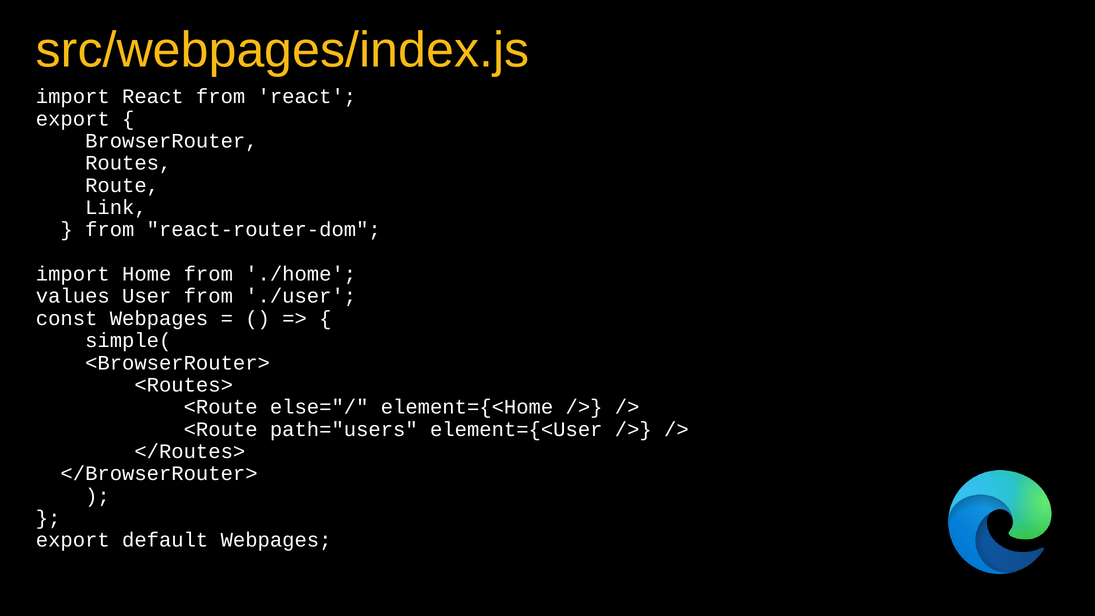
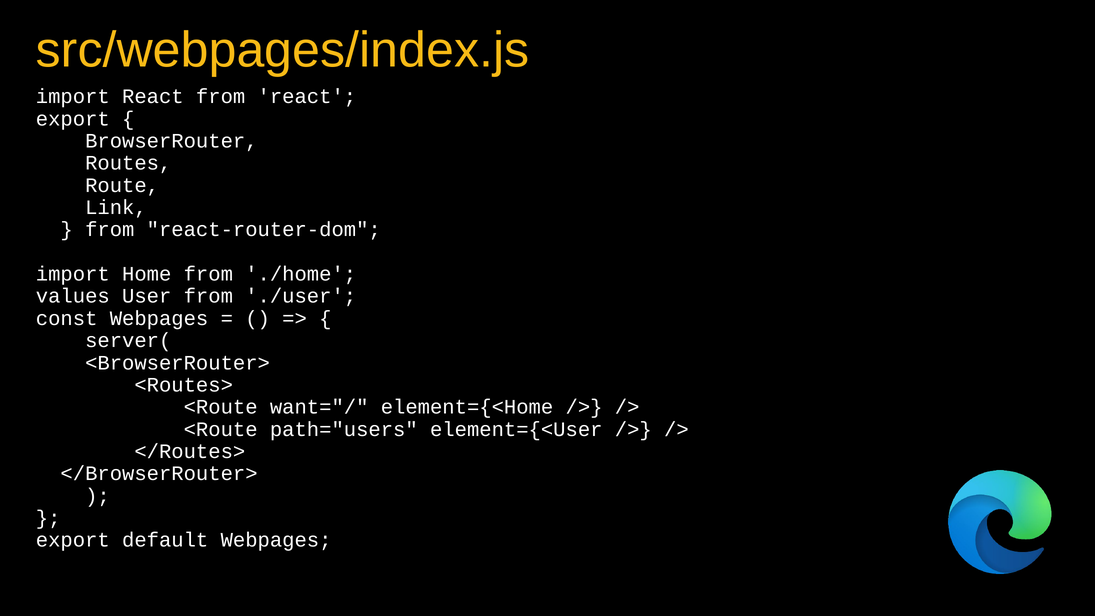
simple(: simple( -> server( (128, 341)
else="/: else="/ -> want="/ (319, 407)
